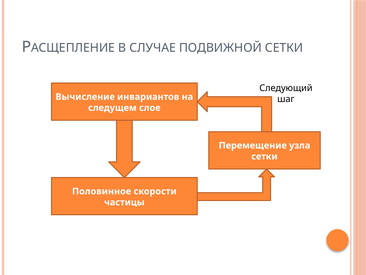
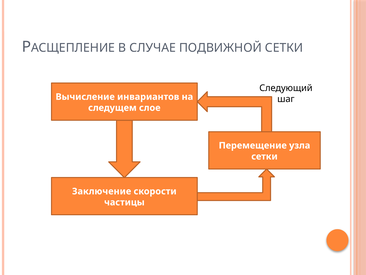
Половинное: Половинное -> Заключение (102, 191)
